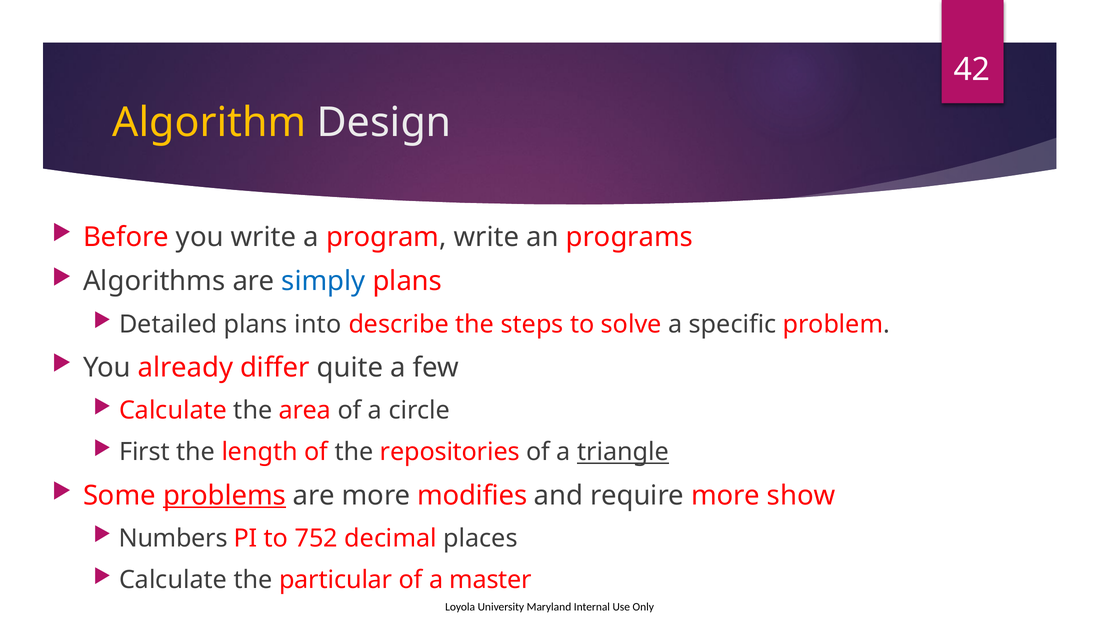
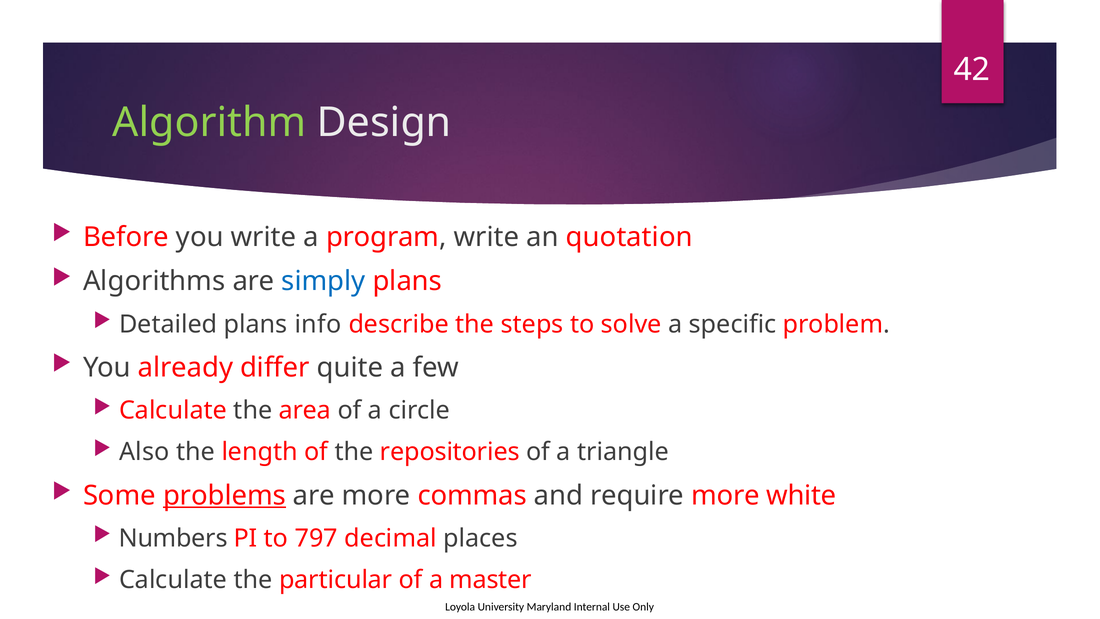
Algorithm colour: yellow -> light green (209, 123)
programs: programs -> quotation (629, 237)
into: into -> info (318, 324)
First: First -> Also (144, 452)
triangle underline: present -> none (623, 452)
modifies: modifies -> commas (472, 495)
show: show -> white (801, 495)
752: 752 -> 797 (316, 538)
